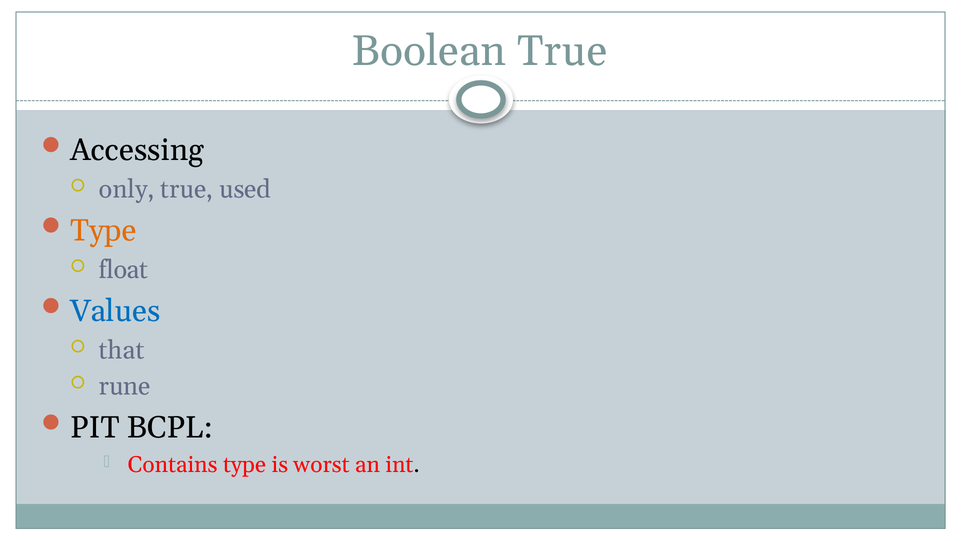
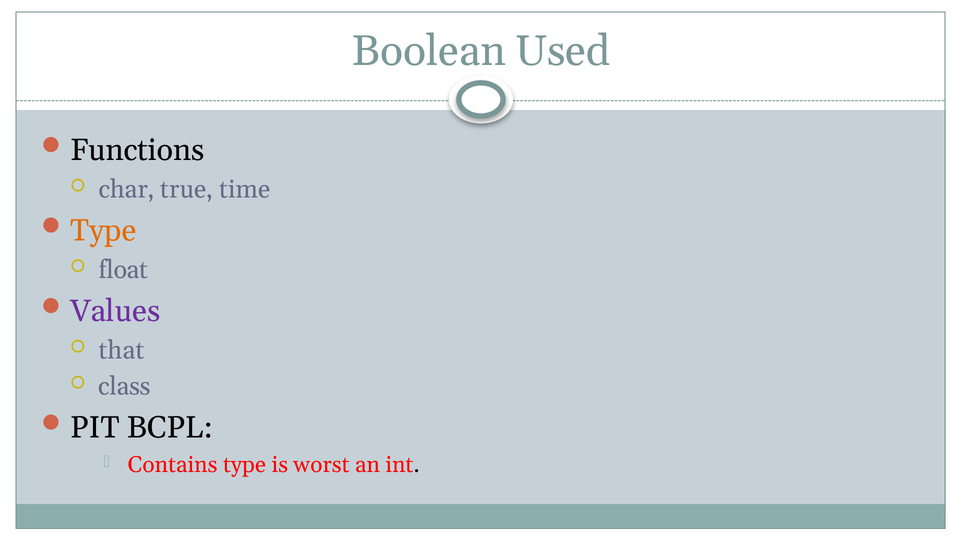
Boolean True: True -> Used (563, 51)
Accessing: Accessing -> Functions (137, 150)
only: only -> char (127, 189)
used: used -> time (245, 189)
Values colour: blue -> purple (115, 311)
rune: rune -> class (125, 387)
